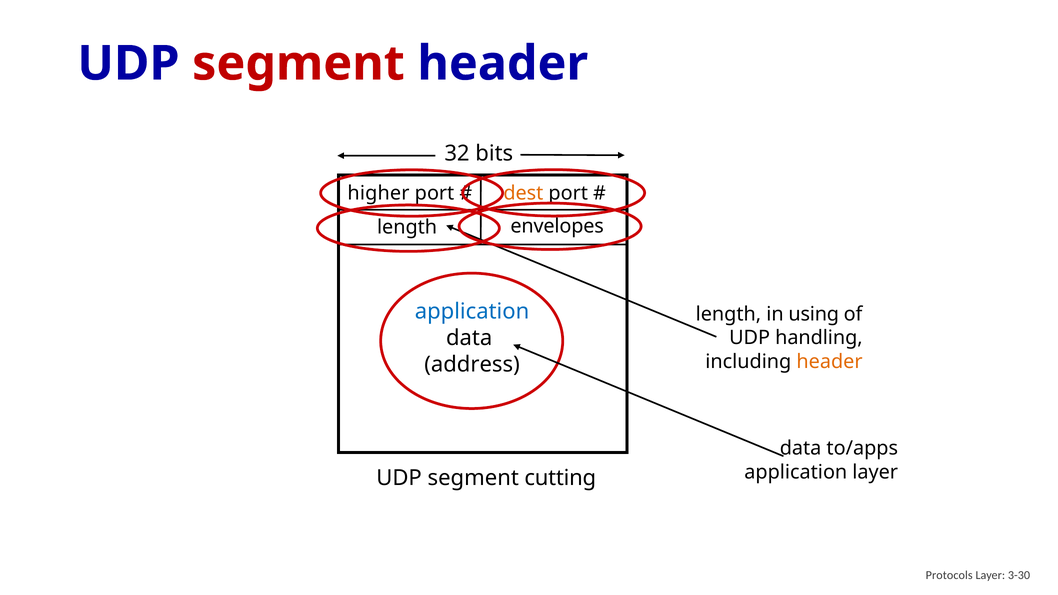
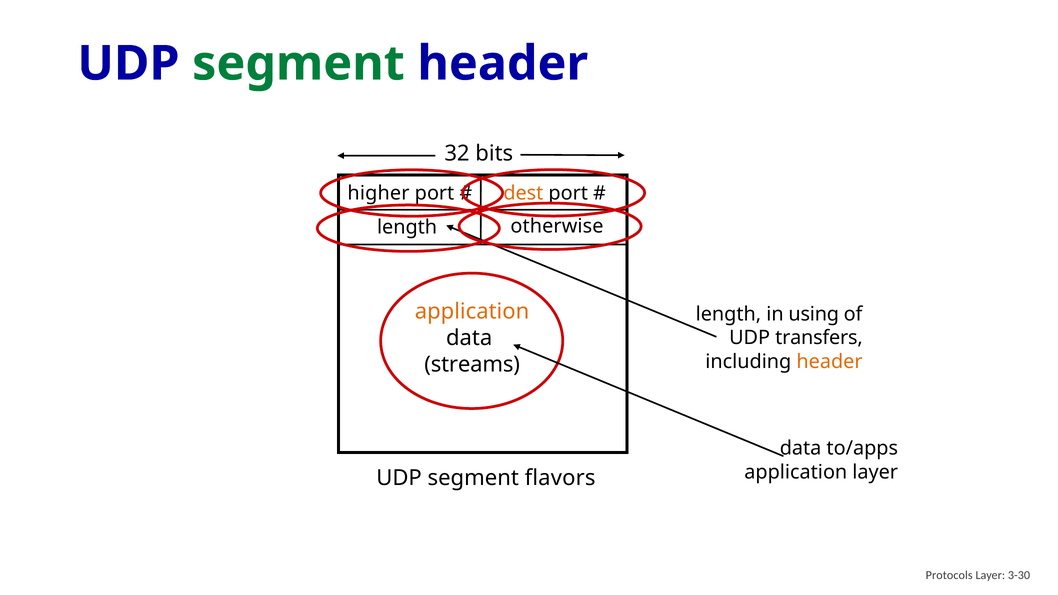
segment colour: red -> green (298, 64)
envelopes: envelopes -> otherwise (557, 226)
application colour: blue -> orange (472, 312)
handling: handling -> transfers (819, 338)
address: address -> streams (472, 365)
cutting: cutting -> flavors (560, 478)
